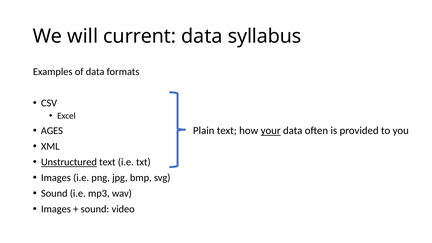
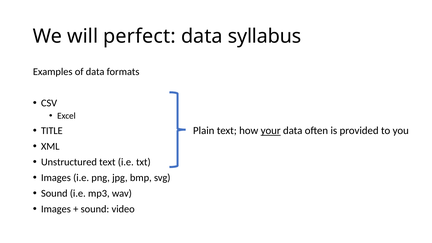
current: current -> perfect (140, 36)
AGES: AGES -> TITLE (52, 131)
Unstructured underline: present -> none (69, 162)
